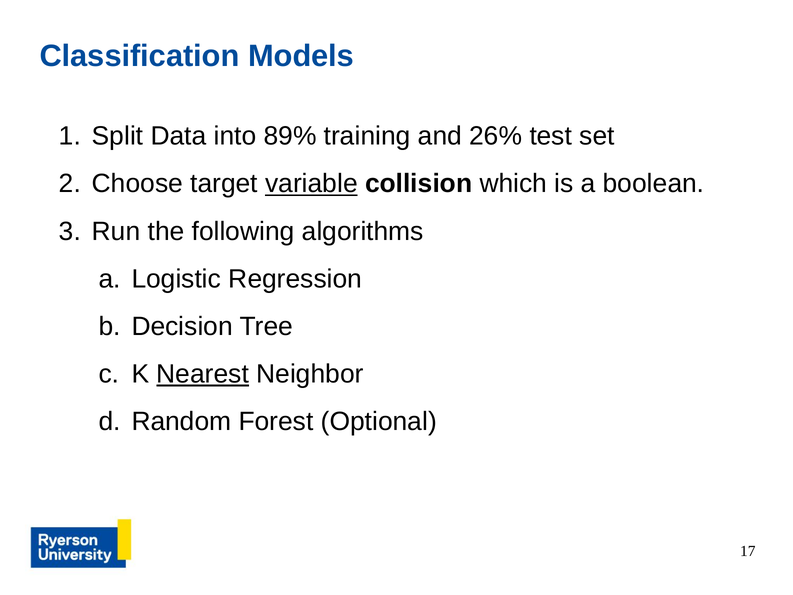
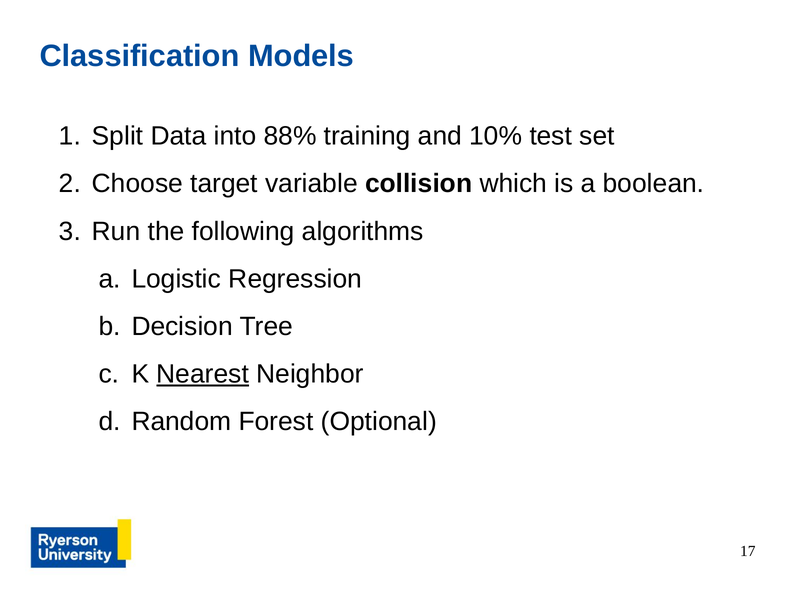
89%: 89% -> 88% (290, 136)
26%: 26% -> 10% (496, 136)
variable underline: present -> none (311, 184)
